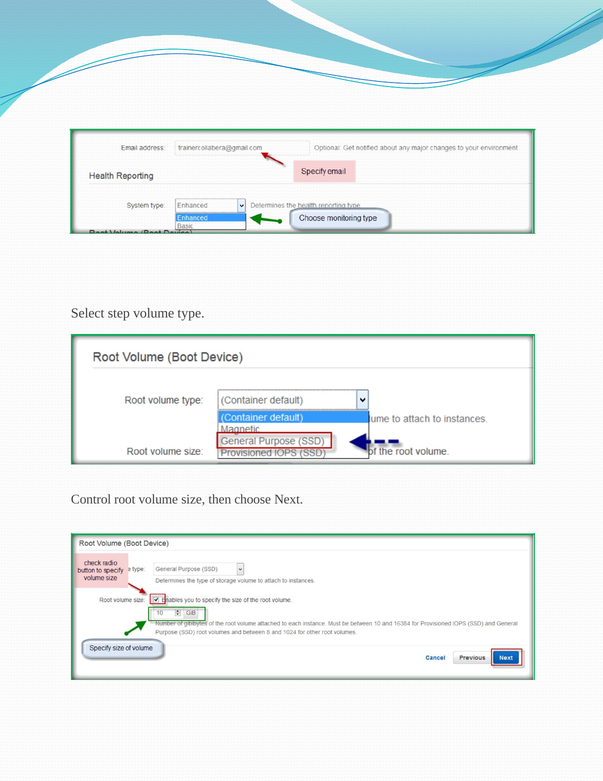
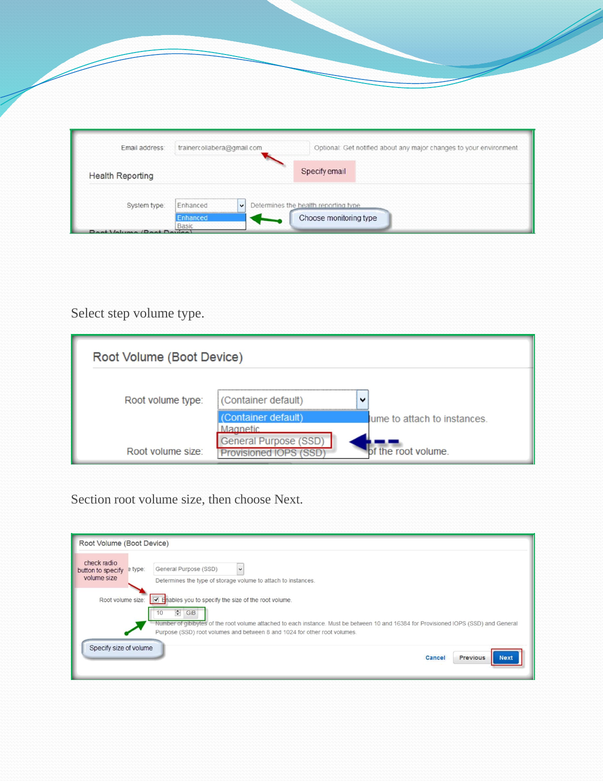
Control: Control -> Section (91, 499)
